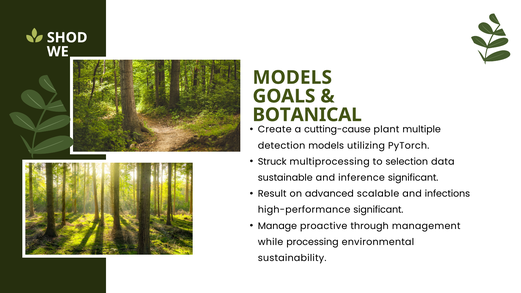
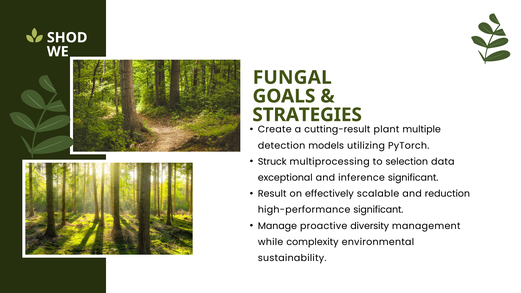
MODELS: MODELS -> FUNGAL (292, 78)
BOTANICAL: BOTANICAL -> STRATEGIES (307, 115)
cutting-cause: cutting-cause -> cutting-result (337, 130)
sustainable: sustainable -> exceptional (285, 178)
advanced: advanced -> effectively (329, 194)
infections: infections -> reduction (447, 194)
through: through -> diversity (370, 226)
processing: processing -> complexity (312, 242)
